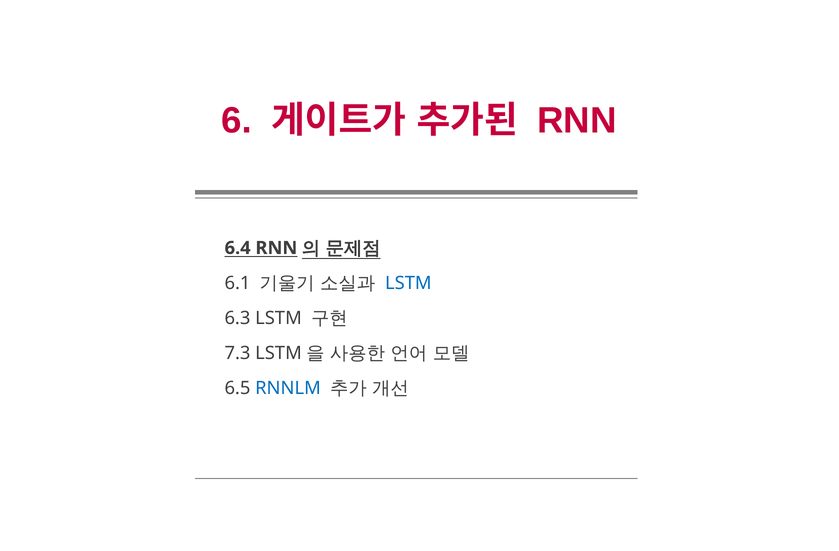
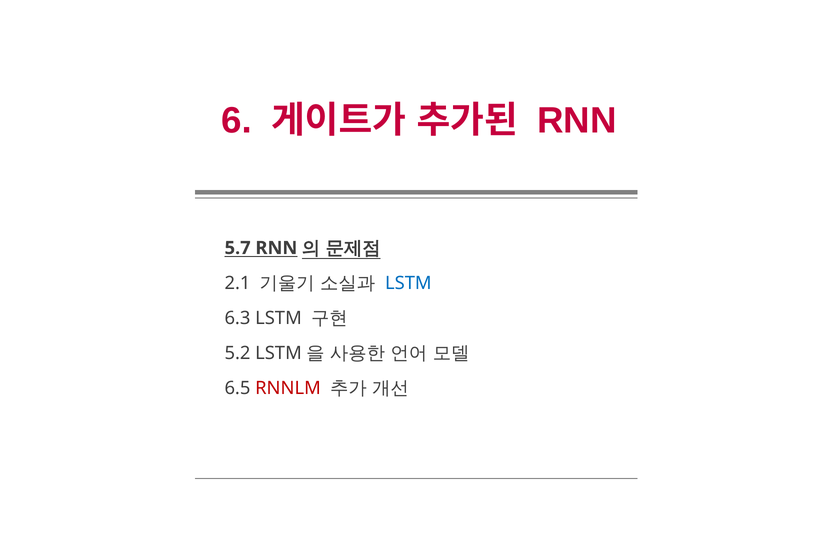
6.4: 6.4 -> 5.7 (238, 248)
6.1: 6.1 -> 2.1 (238, 283)
7.3: 7.3 -> 5.2 (238, 353)
RNNLM colour: blue -> red (288, 388)
